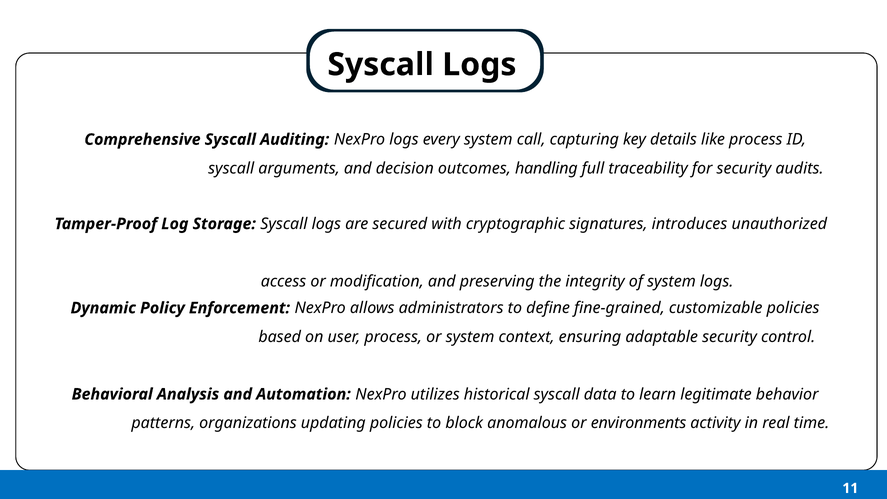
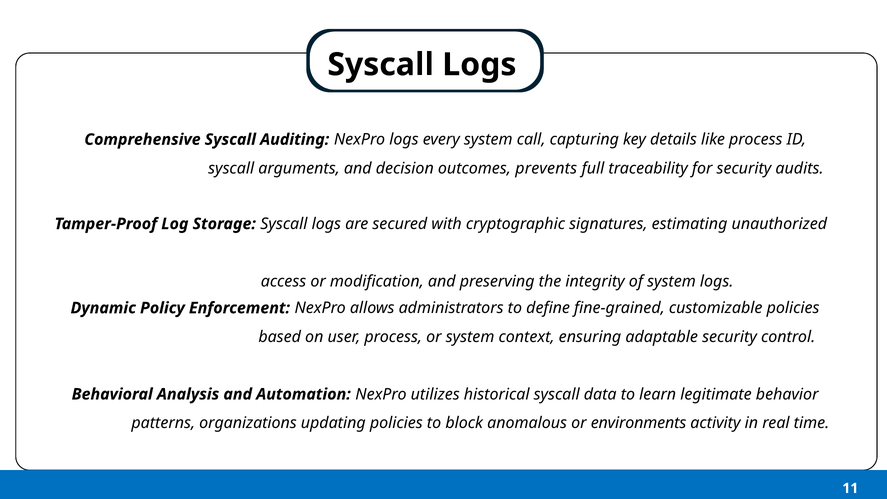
handling: handling -> prevents (546, 168)
introduces: introduces -> estimating (690, 224)
